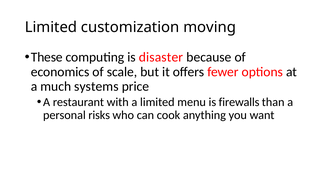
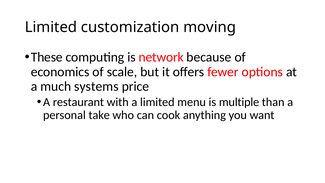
disaster: disaster -> network (161, 57)
firewalls: firewalls -> multiple (239, 102)
risks: risks -> take (99, 115)
